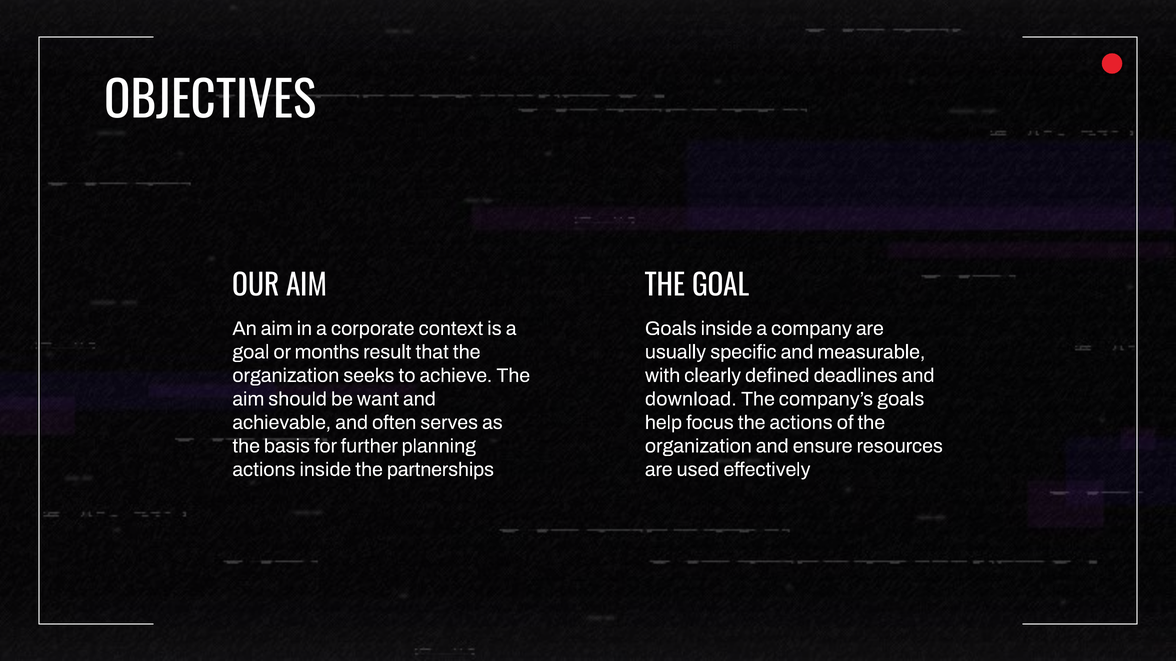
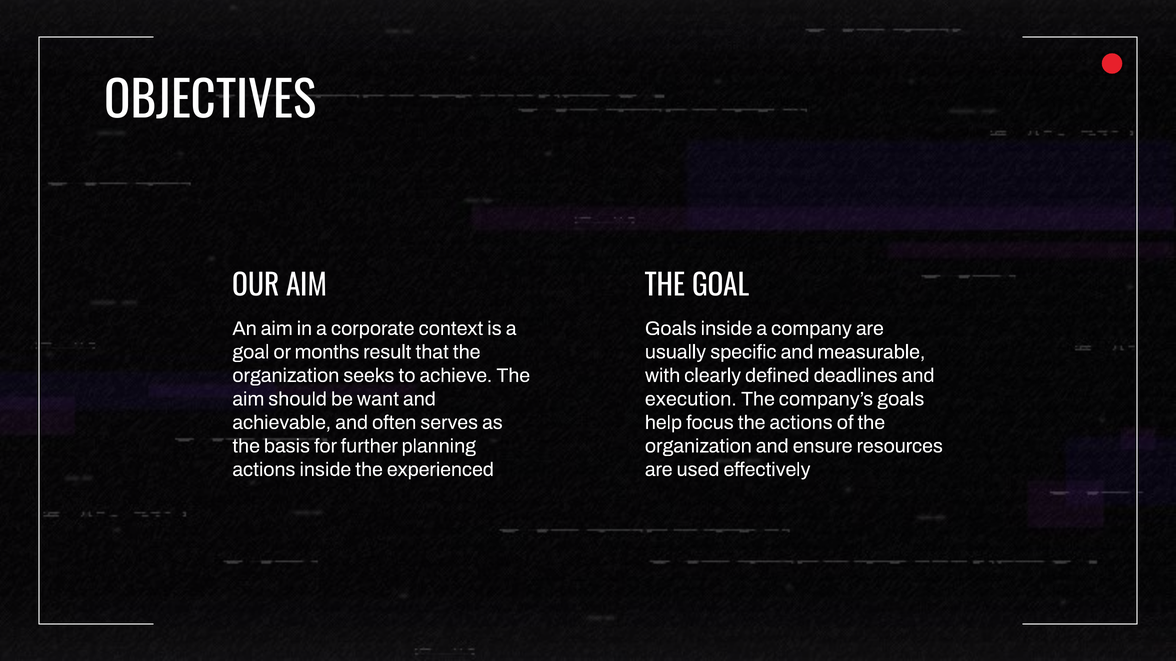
download: download -> execution (691, 399)
partnerships: partnerships -> experienced (440, 470)
